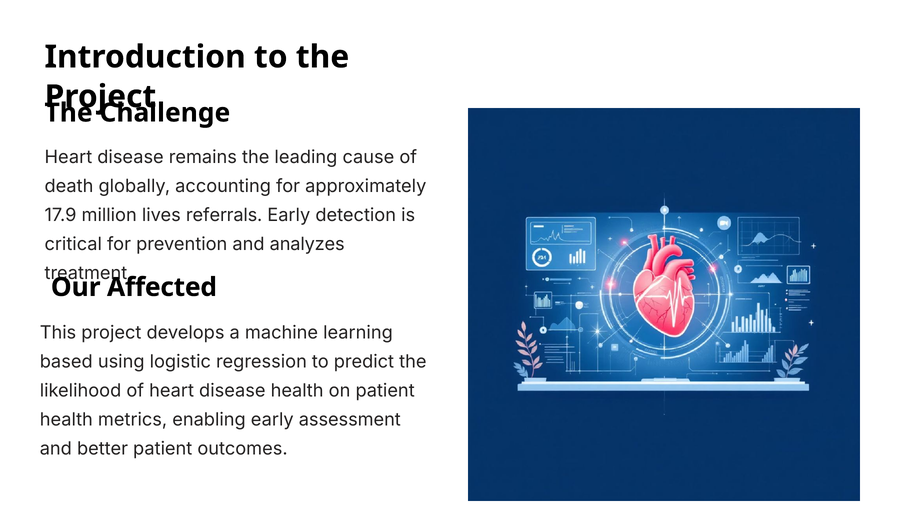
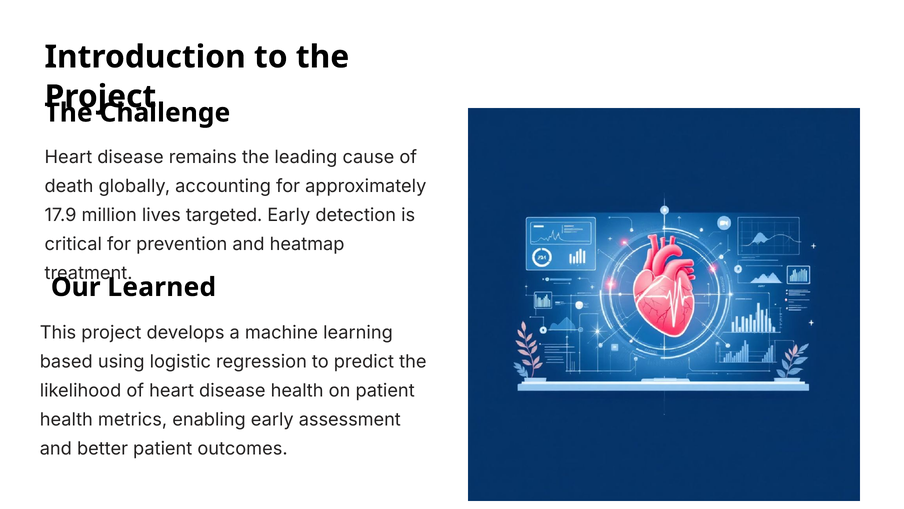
referrals: referrals -> targeted (224, 215)
analyzes: analyzes -> heatmap (307, 244)
Affected: Affected -> Learned (162, 287)
